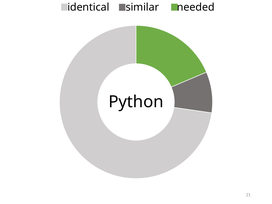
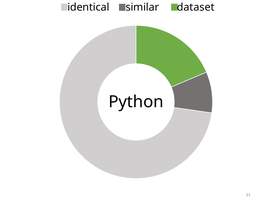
needed: needed -> dataset (196, 7)
